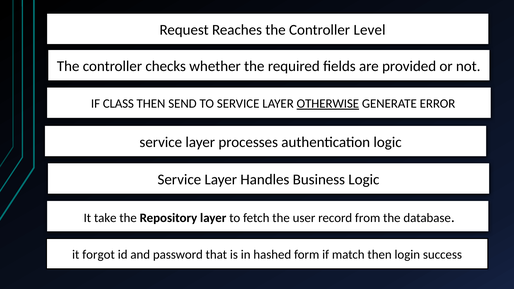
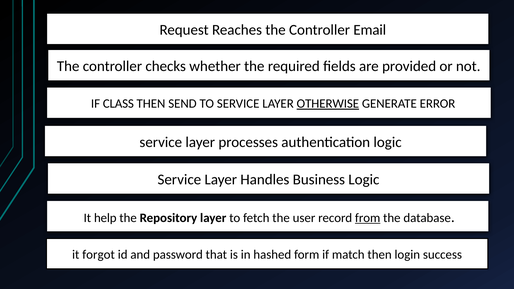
Level: Level -> Email (370, 30)
take: take -> help (105, 218)
from underline: none -> present (368, 218)
